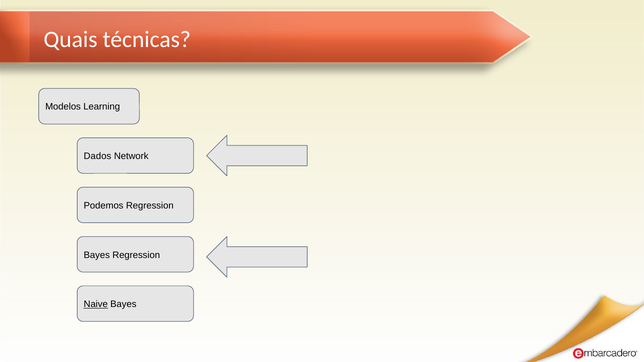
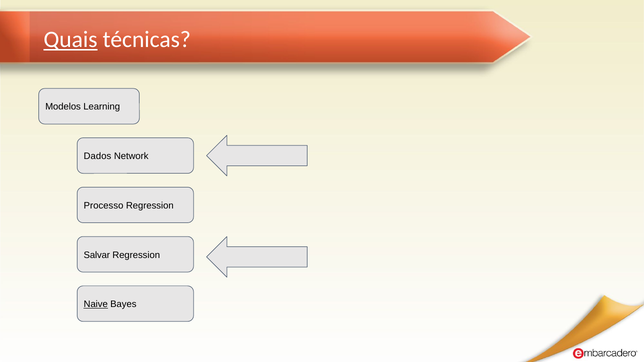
Quais underline: none -> present (71, 40)
Podemos: Podemos -> Processo (104, 206)
Bayes: Bayes -> Salvar (97, 255)
